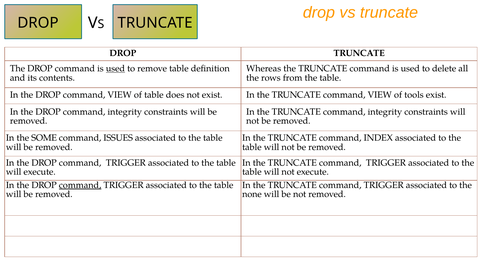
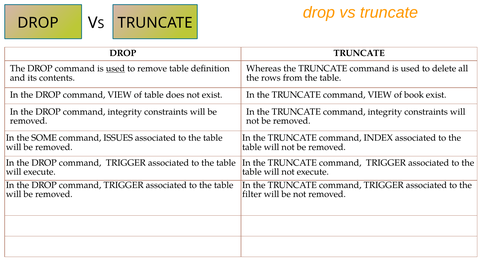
tools: tools -> book (414, 95)
command underline: present -> none (80, 185)
none: none -> filter (252, 194)
